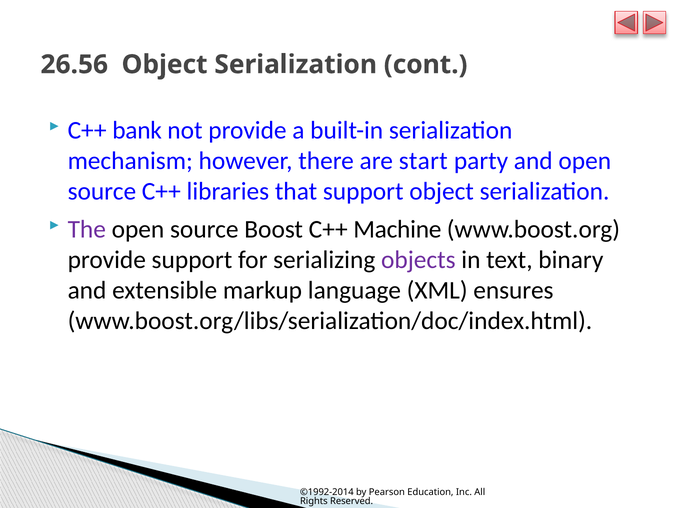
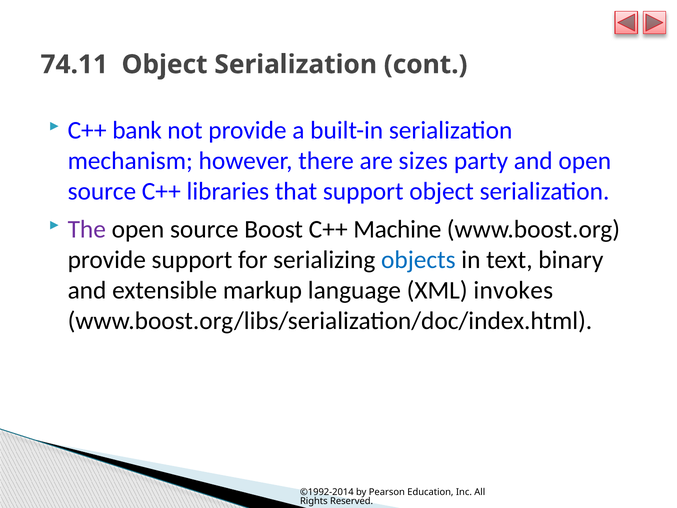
26.56: 26.56 -> 74.11 (74, 64)
start: start -> sizes (423, 161)
objects colour: purple -> blue (418, 260)
ensures: ensures -> invokes (513, 290)
